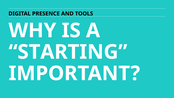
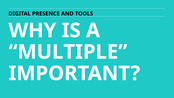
STARTING: STARTING -> MULTIPLE (68, 52)
